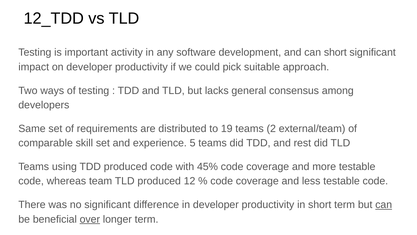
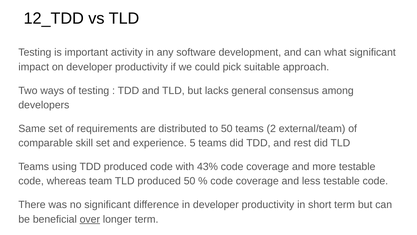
can short: short -> what (335, 52)
to 19: 19 -> 50 (227, 128)
45%: 45% -> 43% (207, 166)
produced 12: 12 -> 50 (190, 181)
can underline: present -> none (384, 205)
